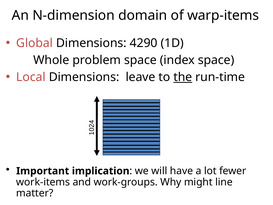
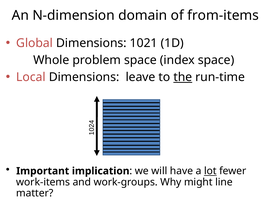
warp-items: warp-items -> from-items (223, 15)
4290: 4290 -> 1021 (144, 43)
lot underline: none -> present (210, 171)
